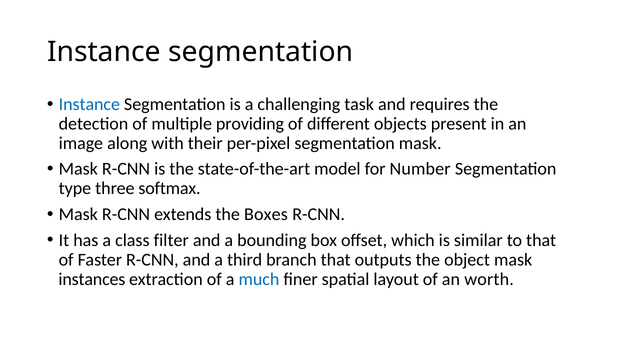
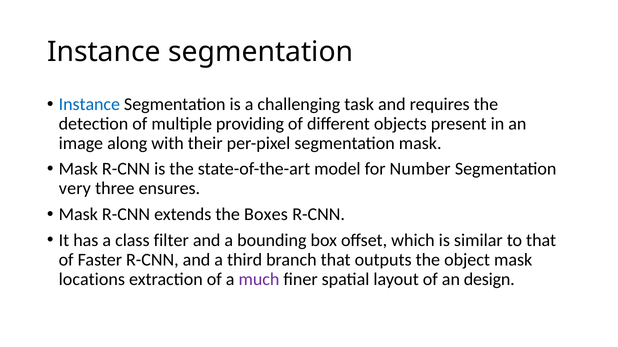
type: type -> very (75, 189)
softmax: softmax -> ensures (169, 189)
instances: instances -> locations (92, 280)
much colour: blue -> purple (259, 280)
worth: worth -> design (489, 280)
